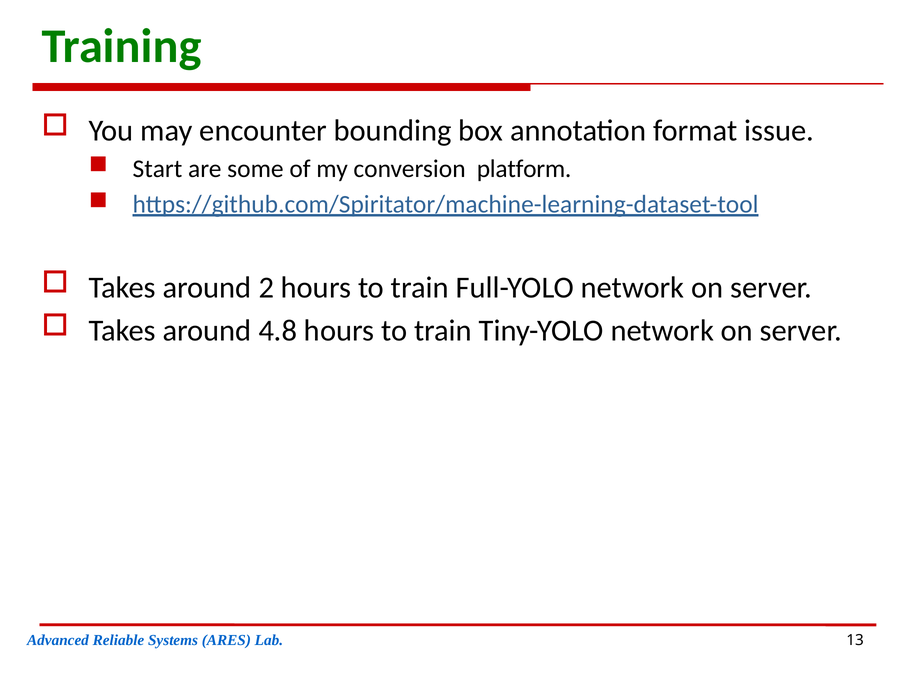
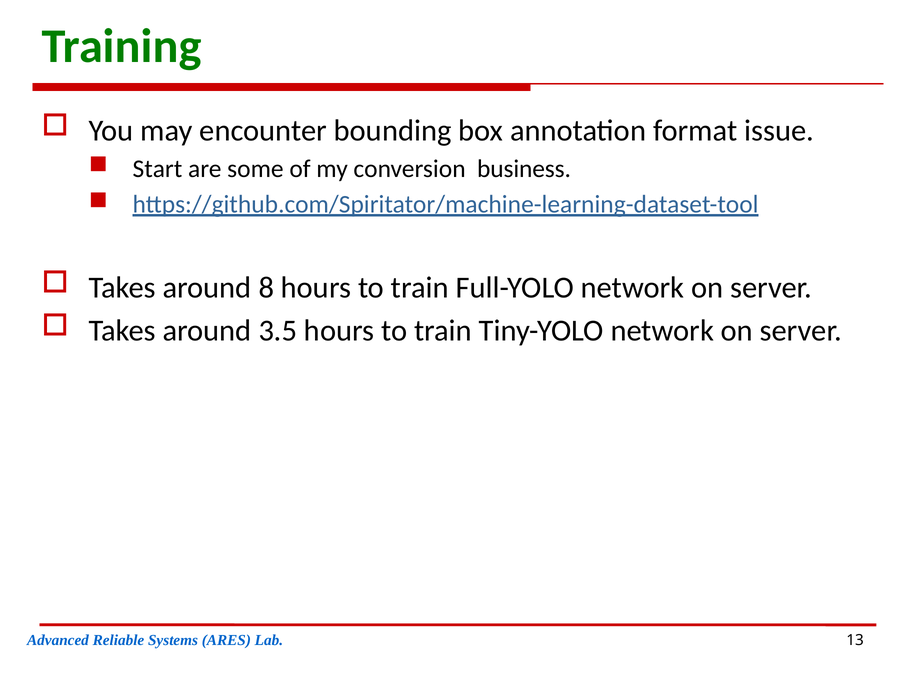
platform: platform -> business (524, 169)
2: 2 -> 8 (266, 288)
4.8: 4.8 -> 3.5 (278, 331)
